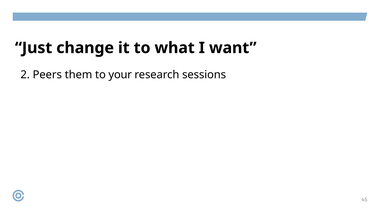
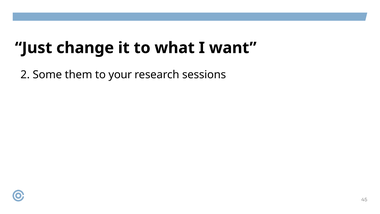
Peers: Peers -> Some (47, 75)
